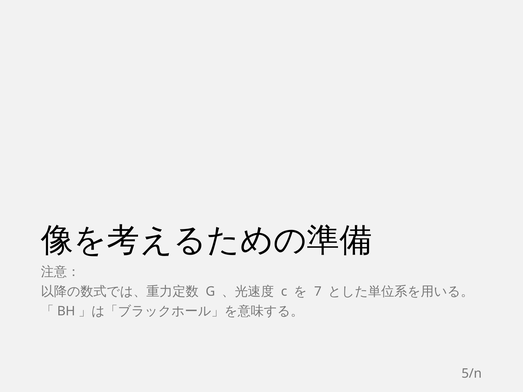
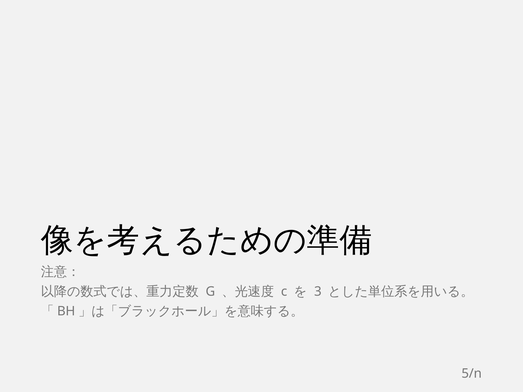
7: 7 -> 3 (318, 292)
